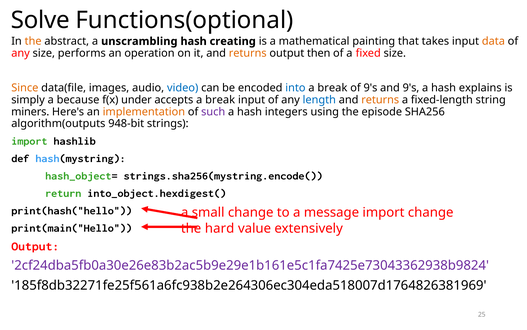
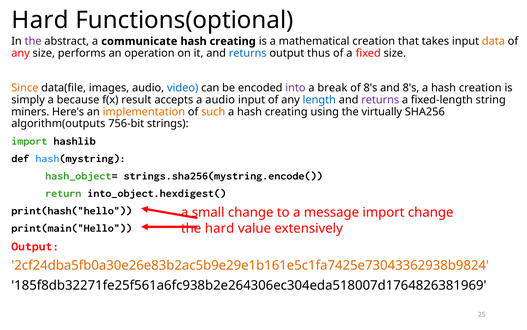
Solve: Solve -> Hard (40, 20)
the colour: orange -> purple (33, 41)
unscrambling: unscrambling -> communicate (139, 41)
mathematical painting: painting -> creation (374, 41)
returns colour: orange -> blue (248, 53)
then: then -> thus (319, 53)
into colour: blue -> purple (295, 88)
of 9's: 9's -> 8's (370, 88)
and 9's: 9's -> 8's (411, 88)
hash explains: explains -> creation (480, 88)
under: under -> result (136, 100)
accepts a break: break -> audio (220, 100)
returns colour: orange -> purple (380, 100)
such colour: purple -> orange (213, 112)
a hash integers: integers -> creating (286, 112)
episode: episode -> virtually (382, 112)
948-bit: 948-bit -> 756-bit (126, 123)
2cf24dba5fb0a30e26e83b2ac5b9e29e1b161e5c1fa7425e73043362938b9824 colour: purple -> orange (250, 265)
